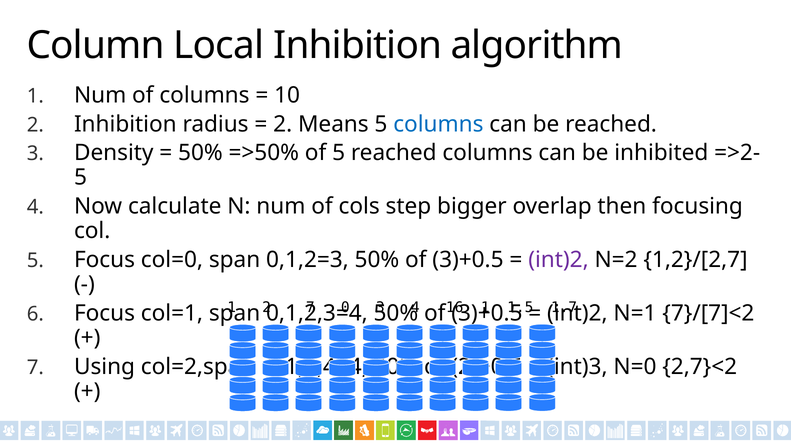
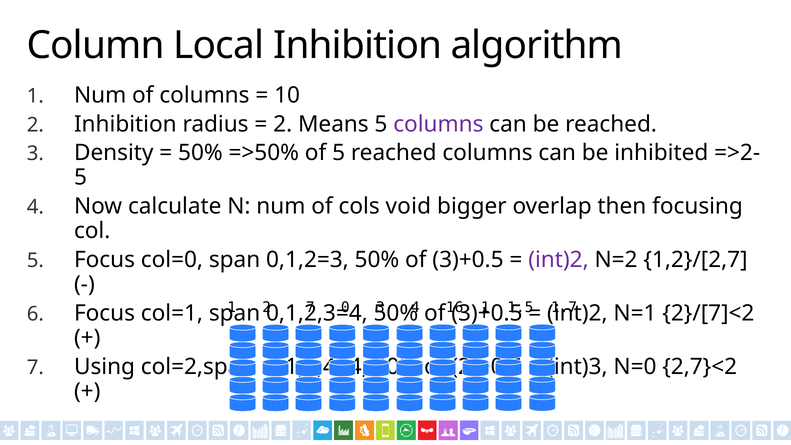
columns colour: blue -> purple (438, 124)
step: step -> void (408, 206)
7}/[7]<2: 7}/[7]<2 -> 2}/[7]<2 (708, 313)
